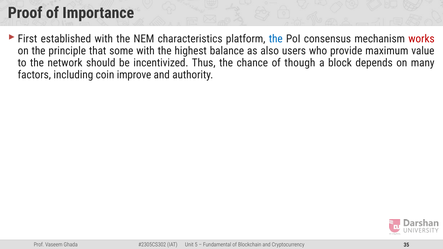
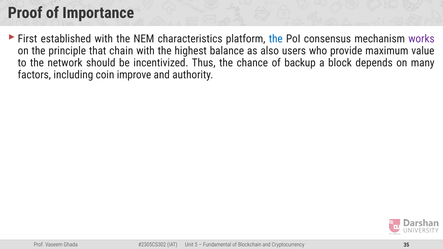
works colour: red -> purple (421, 39)
some: some -> chain (121, 51)
though: though -> backup (300, 63)
